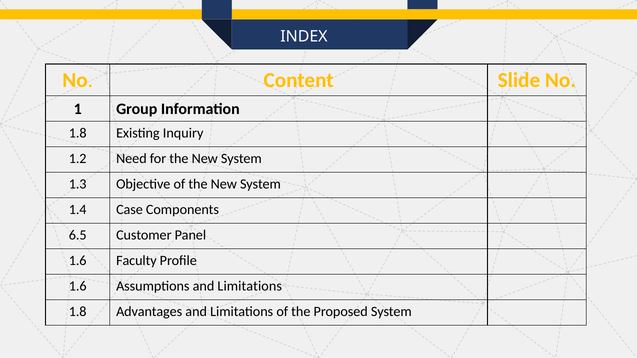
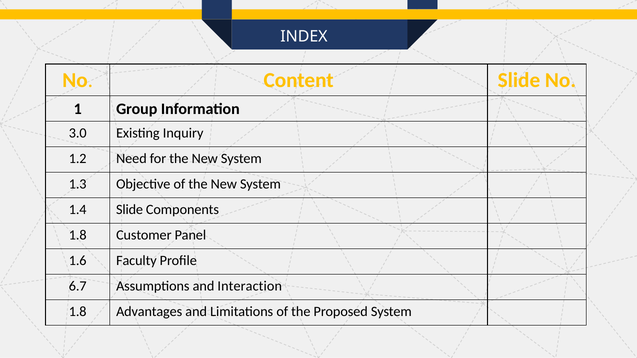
1.8: 1.8 -> 3.0 (78, 133)
1.4 Case: Case -> Slide (130, 210)
6.5: 6.5 -> 1.8 (78, 235)
1.6: 1.6 -> 6.7 (78, 286)
Assumptions and Limitations: Limitations -> Interaction (250, 286)
